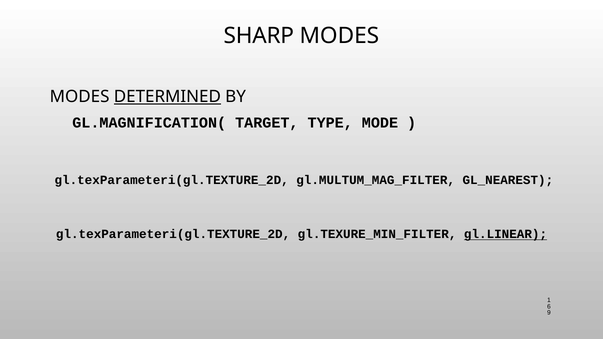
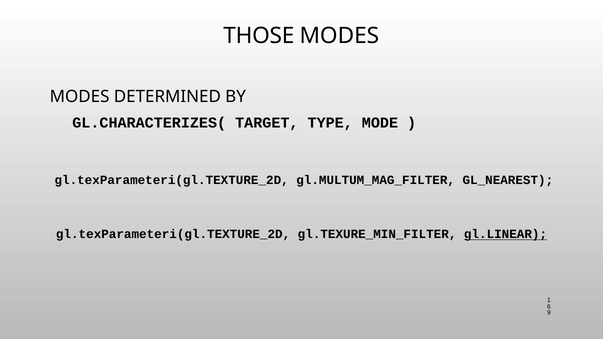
SHARP: SHARP -> THOSE (259, 36)
DETERMINED underline: present -> none (167, 97)
GL.MAGNIFICATION(: GL.MAGNIFICATION( -> GL.CHARACTERIZES( (149, 123)
